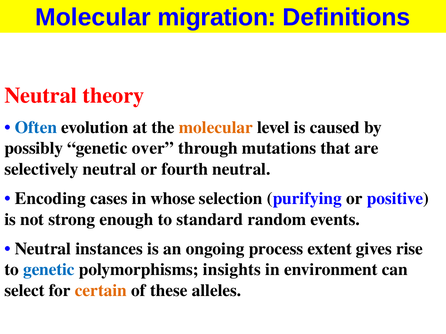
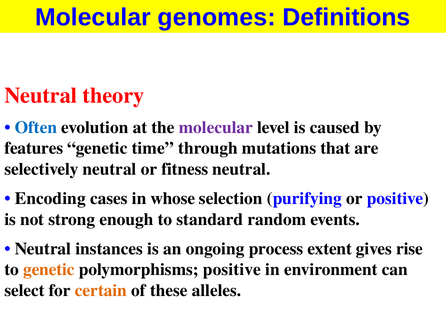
migration: migration -> genomes (217, 17)
molecular colour: orange -> purple (216, 128)
possibly: possibly -> features (34, 148)
over: over -> time (153, 148)
fourth: fourth -> fitness (185, 169)
genetic colour: blue -> orange (49, 270)
polymorphisms insights: insights -> positive (232, 270)
